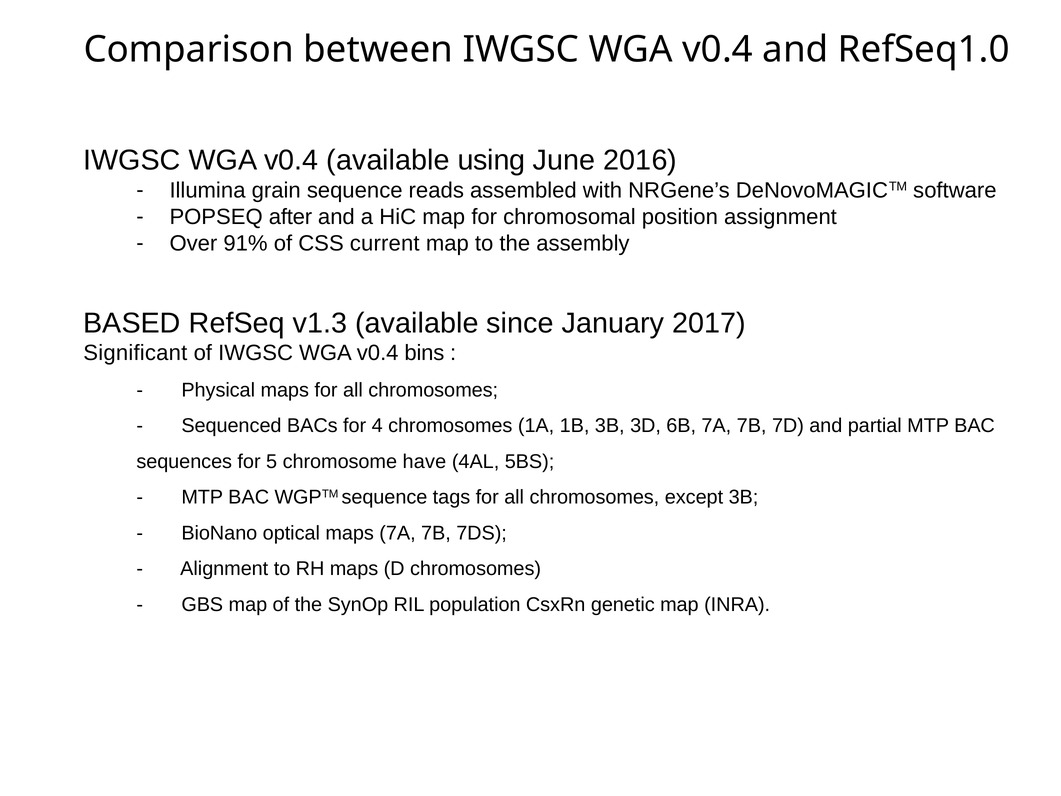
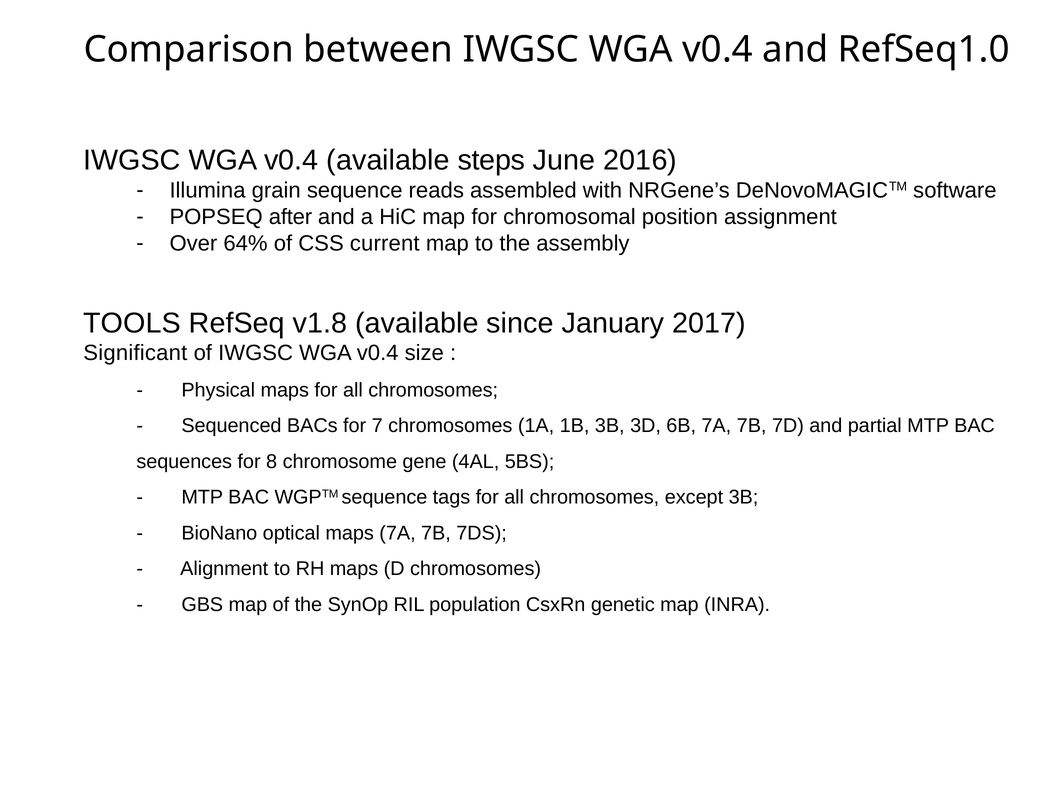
using: using -> steps (491, 160)
91%: 91% -> 64% (246, 243)
BASED: BASED -> TOOLS (132, 323)
v1.3: v1.3 -> v1.8 (320, 323)
bins: bins -> size (424, 353)
4: 4 -> 7 (377, 426)
5: 5 -> 8 (272, 461)
have: have -> gene (425, 461)
